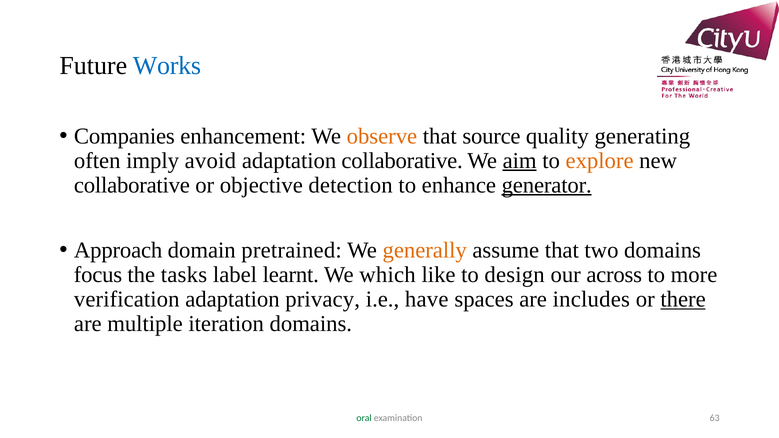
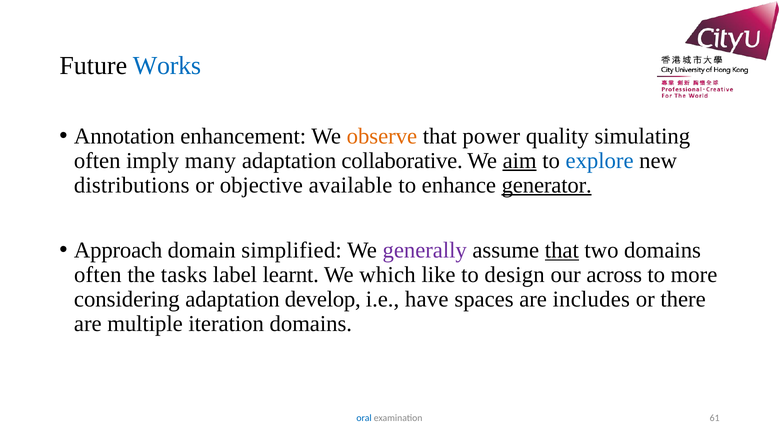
Companies: Companies -> Annotation (124, 136)
source: source -> power (491, 136)
generating: generating -> simulating (642, 136)
avoid: avoid -> many (210, 161)
explore colour: orange -> blue (600, 161)
collaborative: collaborative -> distributions (132, 185)
detection: detection -> available (351, 185)
pretrained: pretrained -> simplified (292, 250)
generally colour: orange -> purple (425, 250)
that underline: none -> present (562, 250)
focus: focus -> often (98, 275)
verification: verification -> considering (127, 299)
privacy: privacy -> develop (323, 299)
there underline: present -> none (683, 299)
oral colour: green -> blue (364, 418)
63: 63 -> 61 (715, 418)
